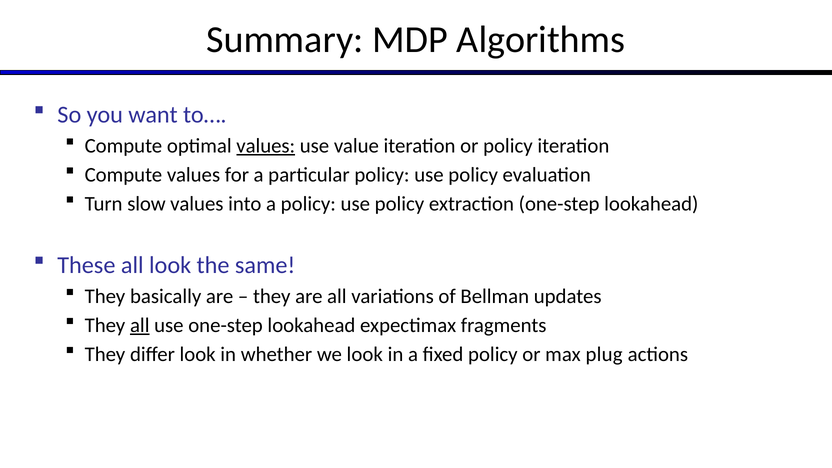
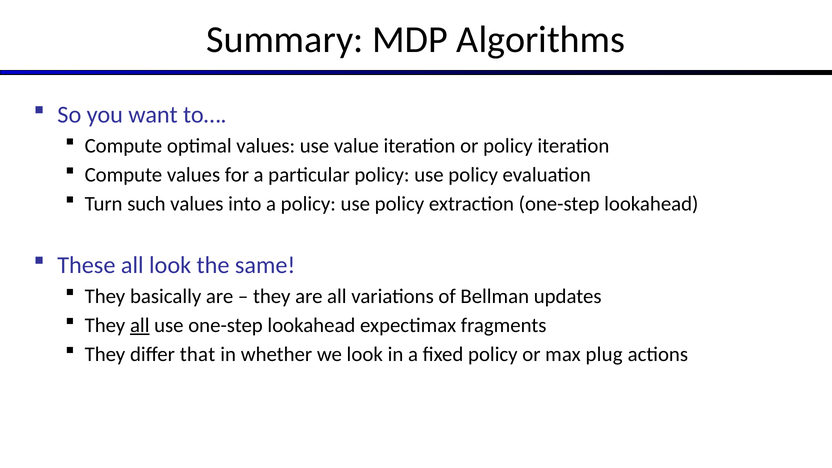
values underline: present -> none (266, 146)
slow: slow -> such (146, 204)
differ look: look -> that (198, 354)
